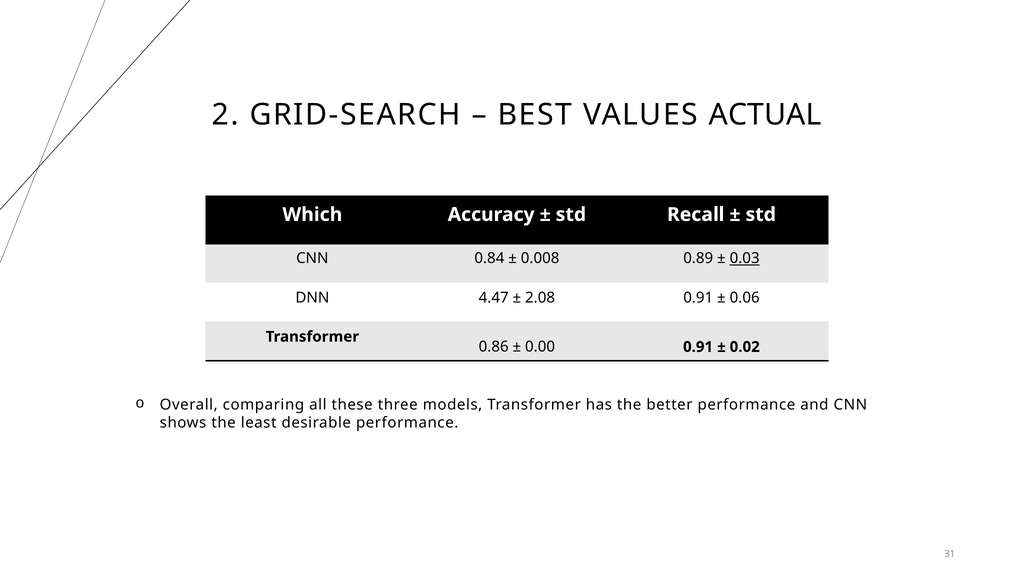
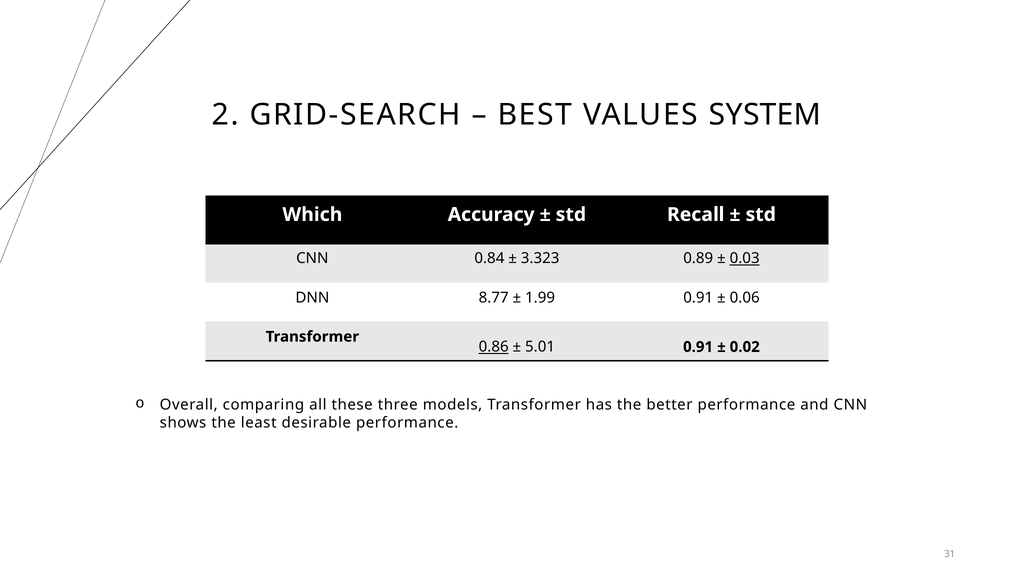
ACTUAL: ACTUAL -> SYSTEM (765, 115)
0.008: 0.008 -> 3.323 (540, 259)
4.47: 4.47 -> 8.77 (494, 298)
2.08: 2.08 -> 1.99 (540, 298)
0.86 underline: none -> present (494, 347)
0.00: 0.00 -> 5.01 (540, 347)
